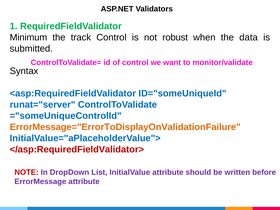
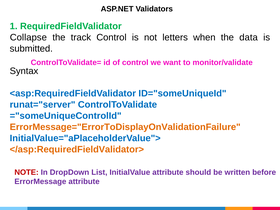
Minimum: Minimum -> Collapse (28, 37)
robust: robust -> letters (175, 37)
</asp:RequiredFieldValidator> colour: red -> orange (77, 149)
